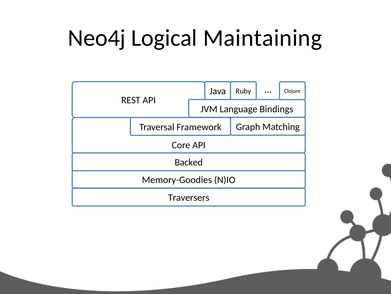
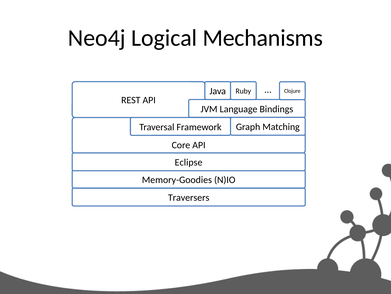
Maintaining: Maintaining -> Mechanisms (263, 38)
Backed: Backed -> Eclipse (189, 162)
